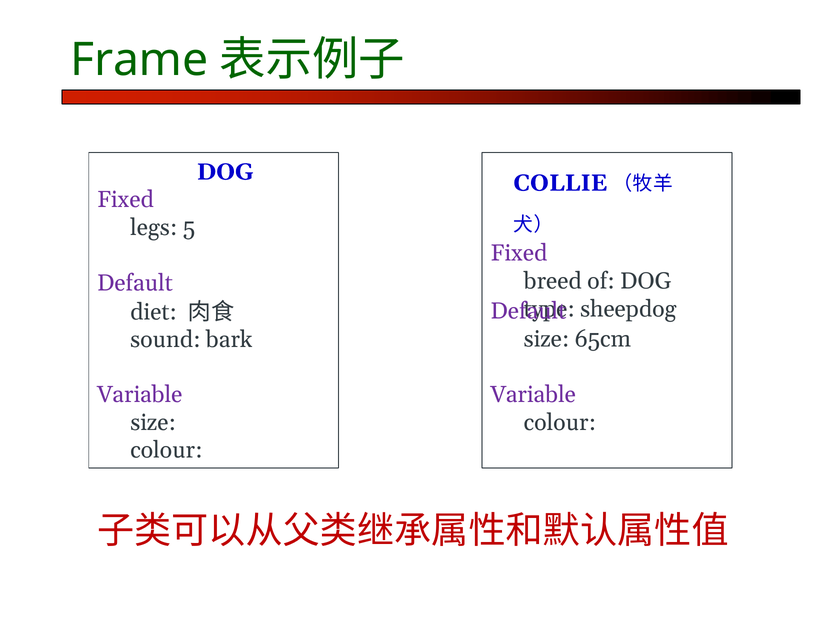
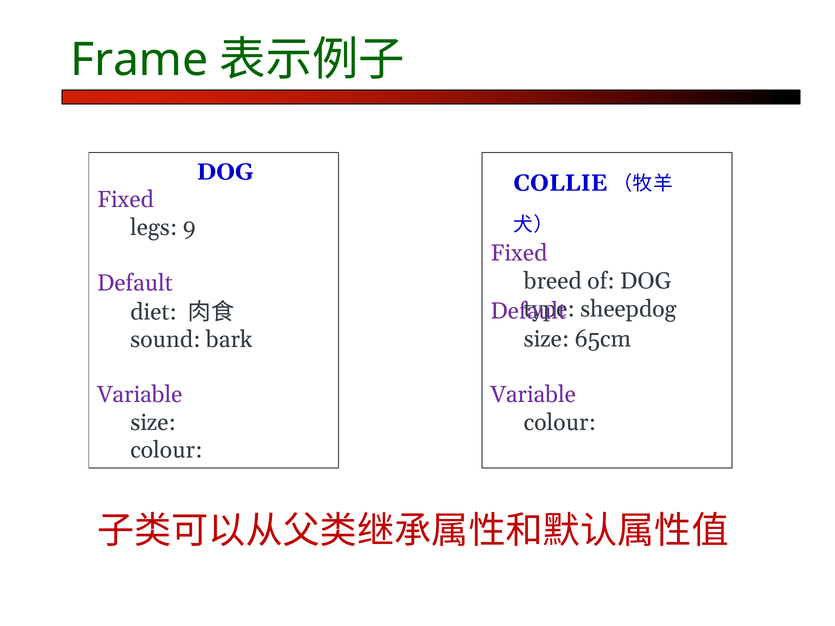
5: 5 -> 9 (189, 228)
